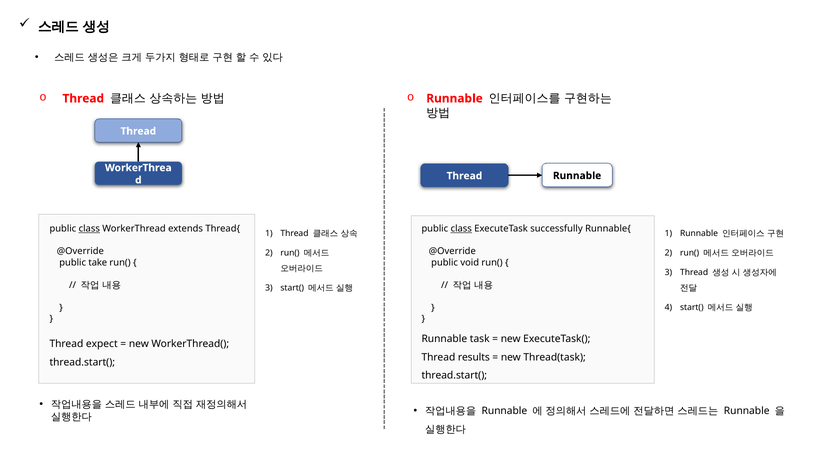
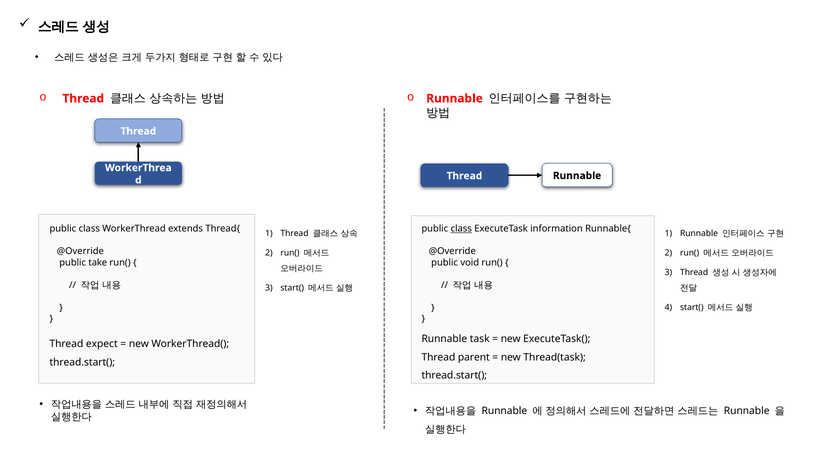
class underline: present -> none (89, 229)
successfully: successfully -> information (557, 229)
results: results -> parent (474, 357)
